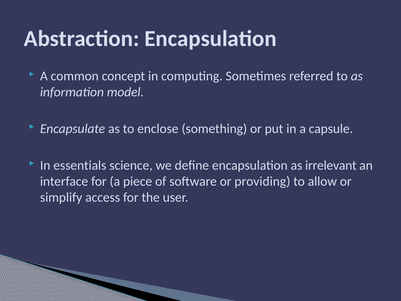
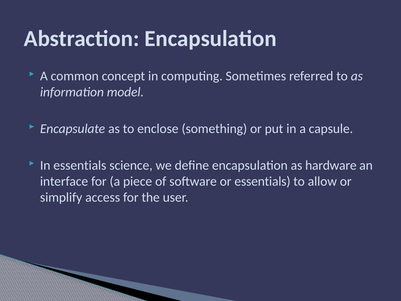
irrelevant: irrelevant -> hardware (331, 165)
or providing: providing -> essentials (262, 181)
